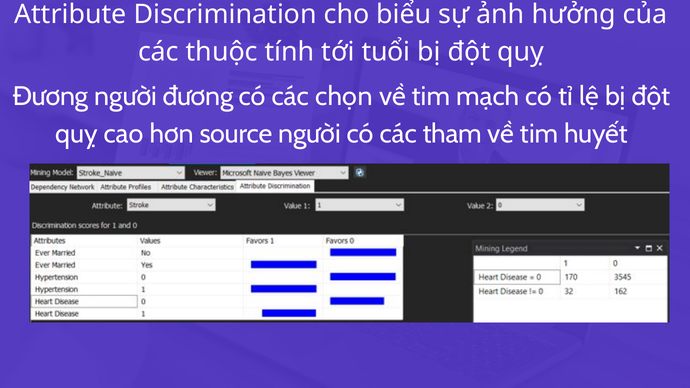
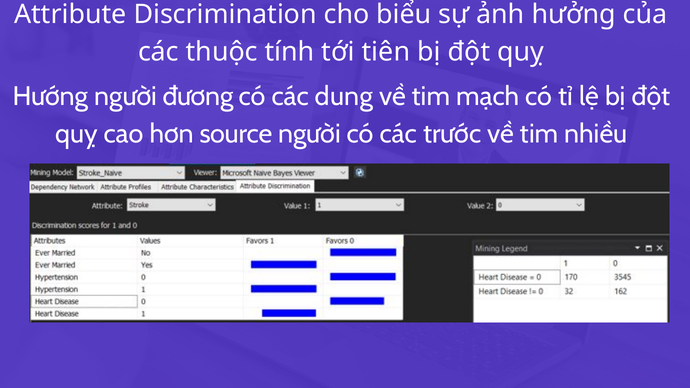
tuổi: tuổi -> tiên (386, 52)
Đương: Đương -> Hướng (50, 96)
chọn: chọn -> dung (344, 96)
tham: tham -> trước (452, 134)
huyết: huyết -> nhiều (596, 134)
